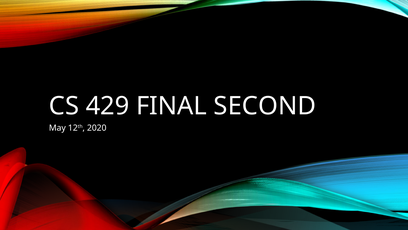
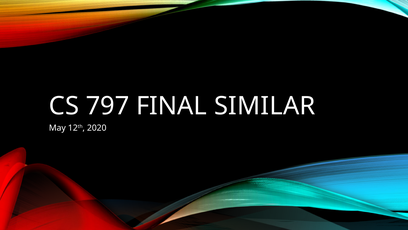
429: 429 -> 797 (108, 106)
SECOND: SECOND -> SIMILAR (265, 106)
